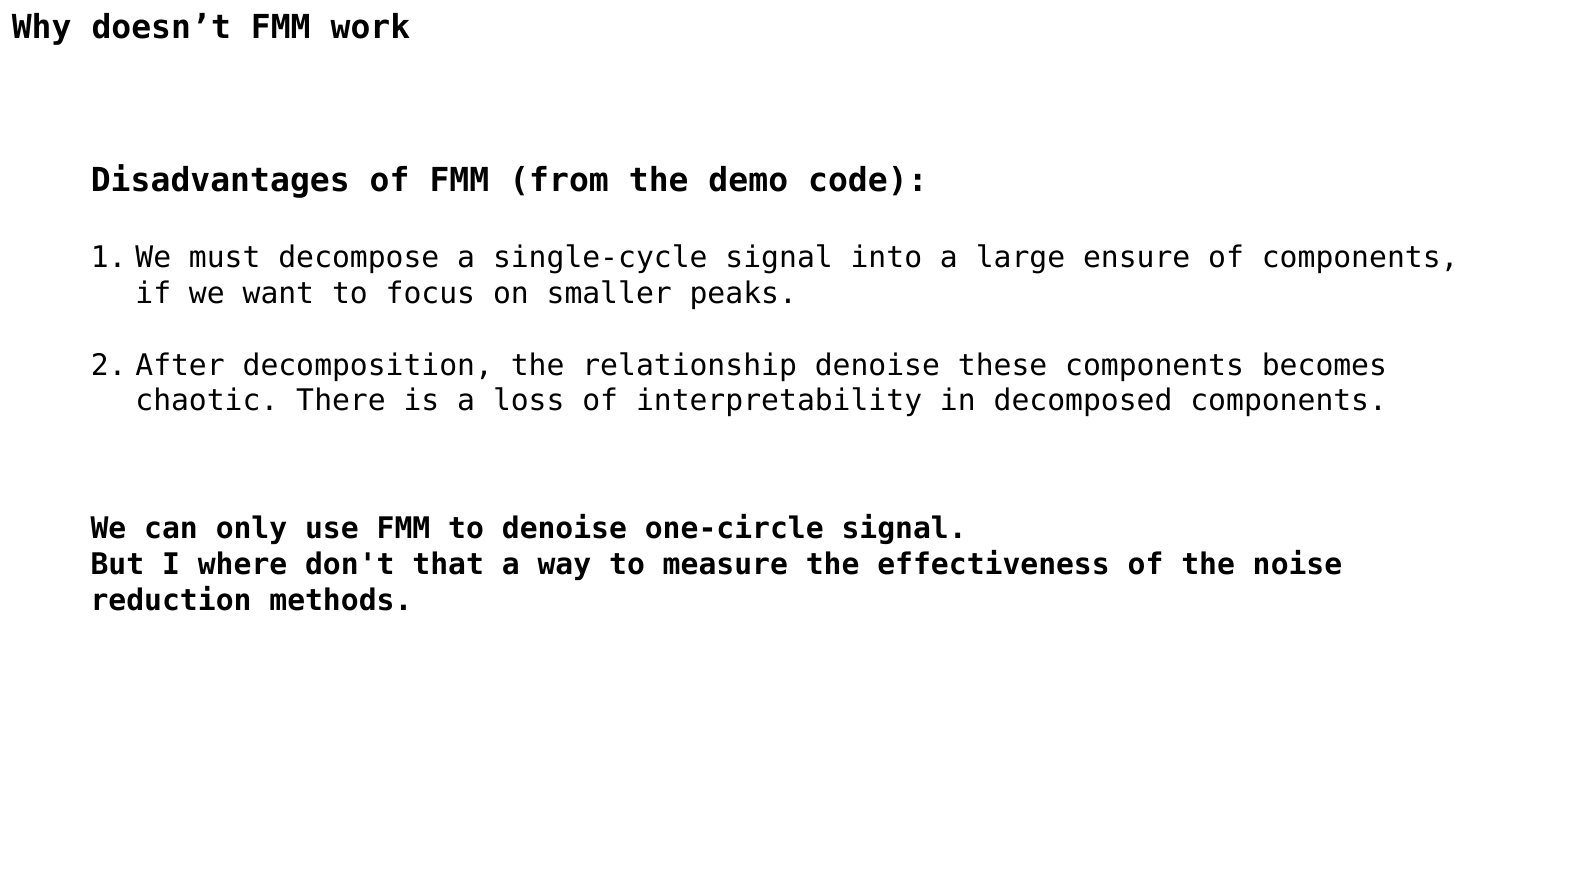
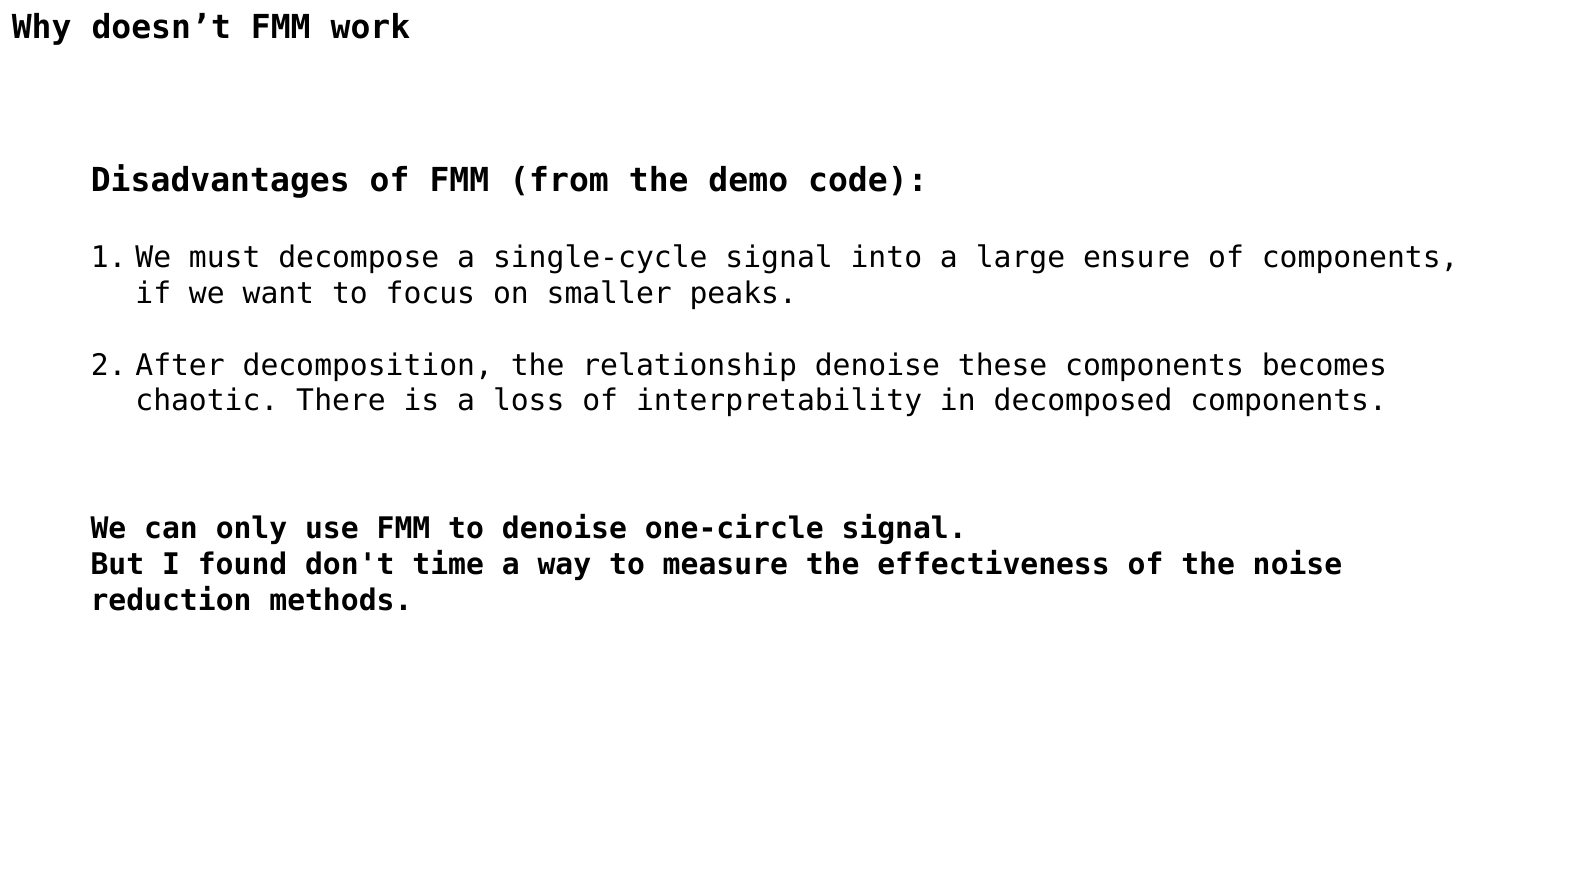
where: where -> found (243, 564)
that: that -> time (448, 564)
